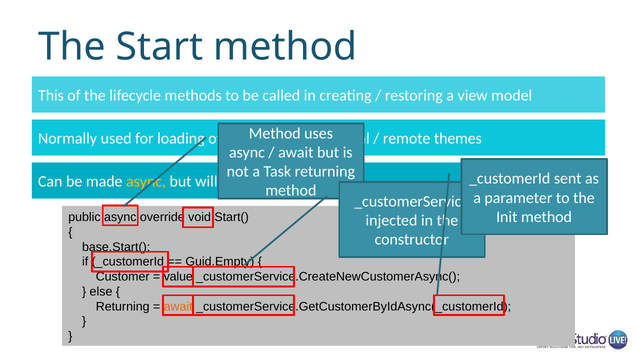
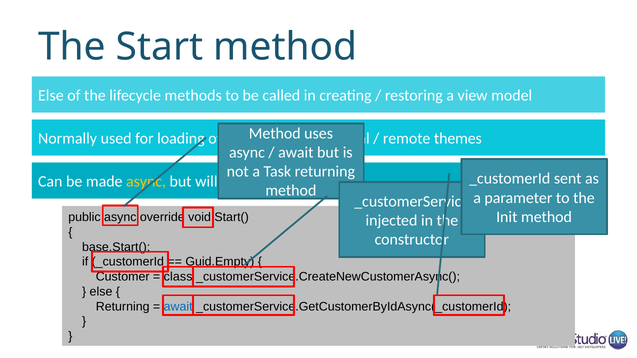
This: This -> Else (51, 96)
value: value -> class (178, 277)
await colour: orange -> blue (178, 307)
